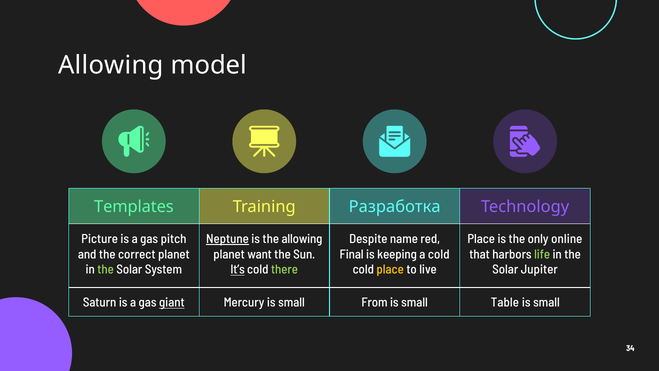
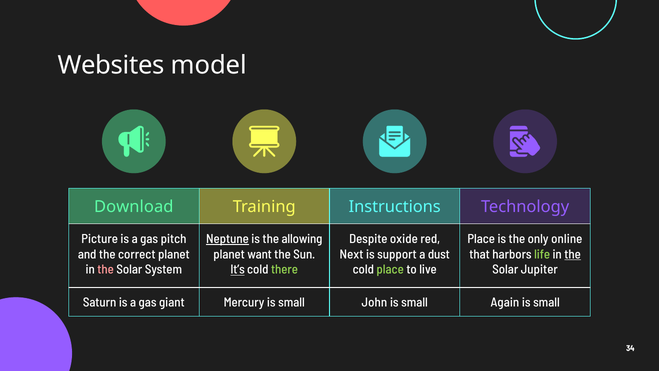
Allowing: Allowing -> Websites (111, 65)
Templates: Templates -> Download (134, 207)
Разработка: Разработка -> Instructions (395, 207)
name: name -> oxide (404, 239)
Final: Final -> Next (352, 254)
keeping: keeping -> support (397, 254)
a cold: cold -> dust (439, 254)
the underline: none -> present (573, 254)
the colour: light green -> pink (106, 270)
place colour: yellow -> light green (390, 270)
giant underline: present -> none (172, 302)
From: From -> John (374, 302)
Table: Table -> Again (505, 302)
